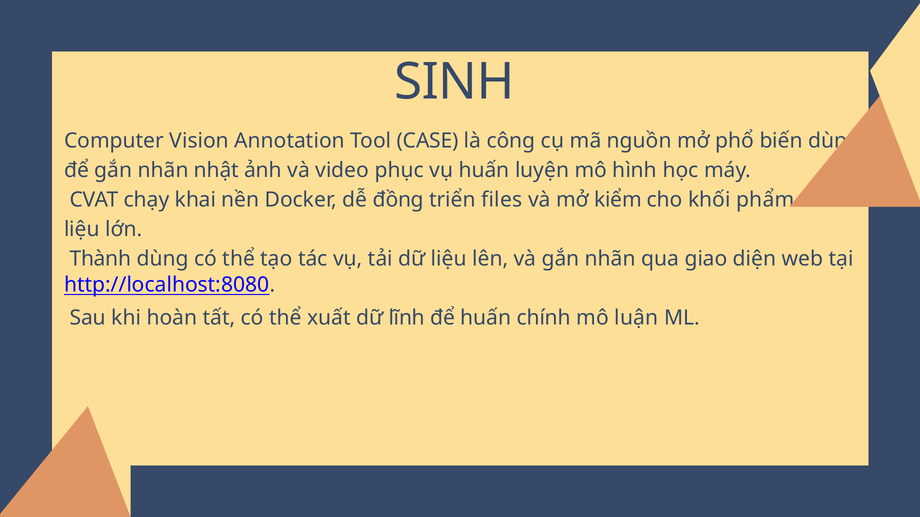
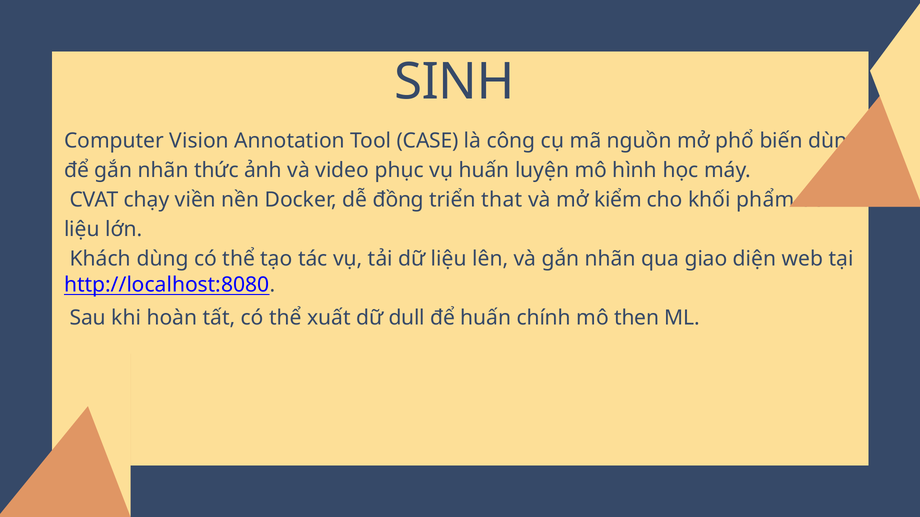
nhật: nhật -> thức (216, 170)
khai: khai -> viền (195, 200)
files: files -> that (502, 200)
Thành: Thành -> Khách (100, 259)
lĩnh: lĩnh -> dull (407, 318)
luận: luận -> then (637, 318)
